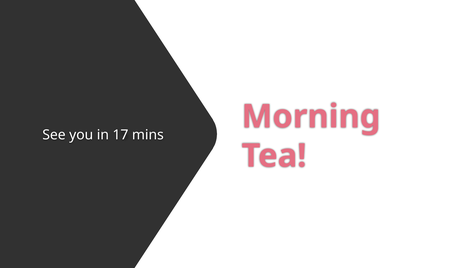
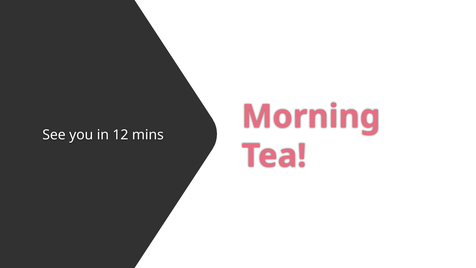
17: 17 -> 12 (120, 135)
